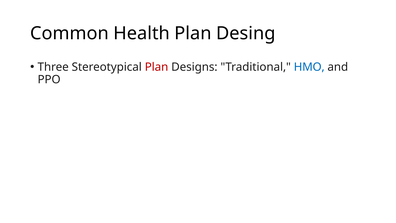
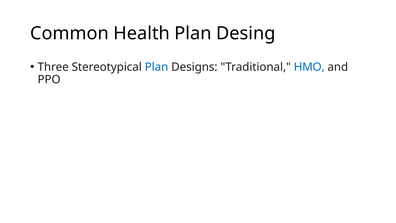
Plan colour: red -> blue (157, 67)
